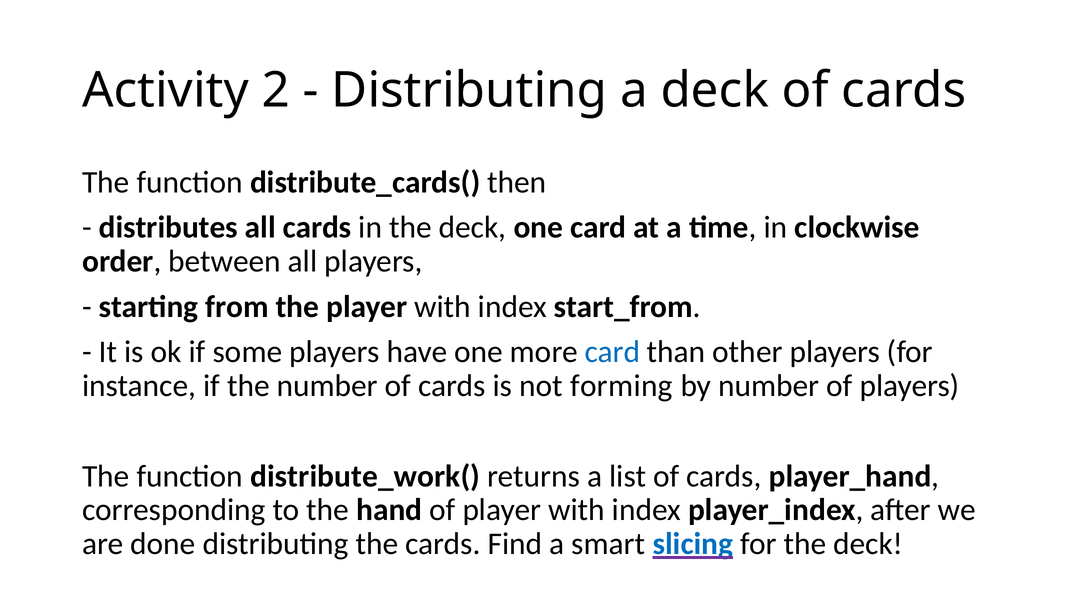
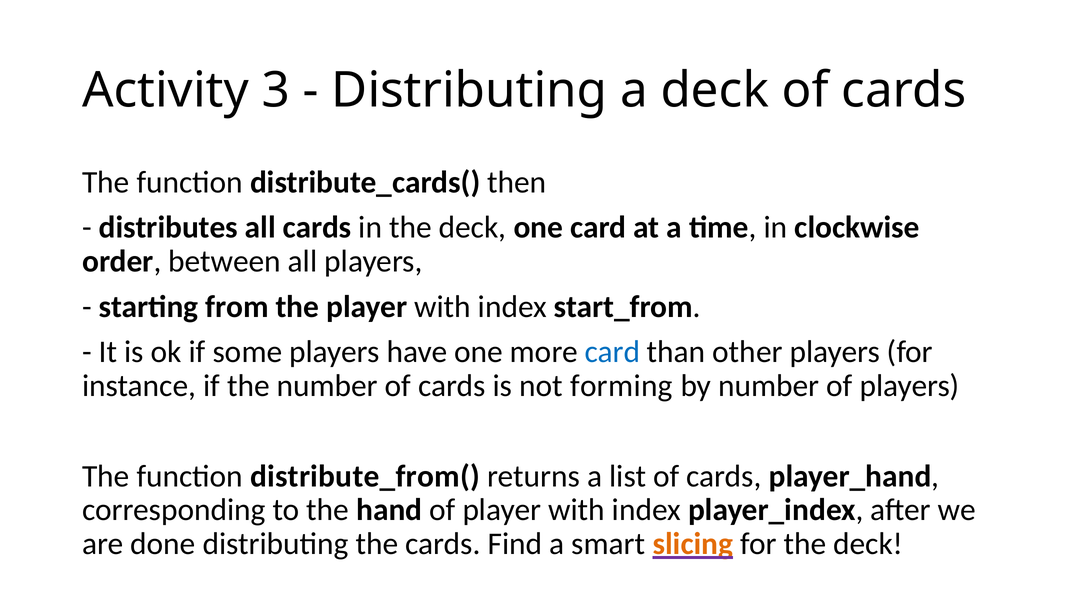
2: 2 -> 3 (276, 91)
distribute_work(: distribute_work( -> distribute_from( (365, 476)
slicing colour: blue -> orange (693, 543)
